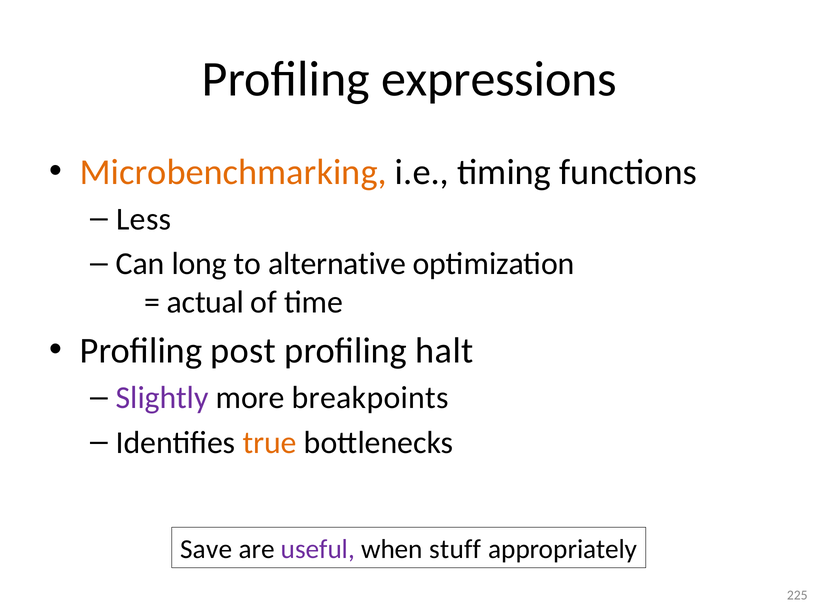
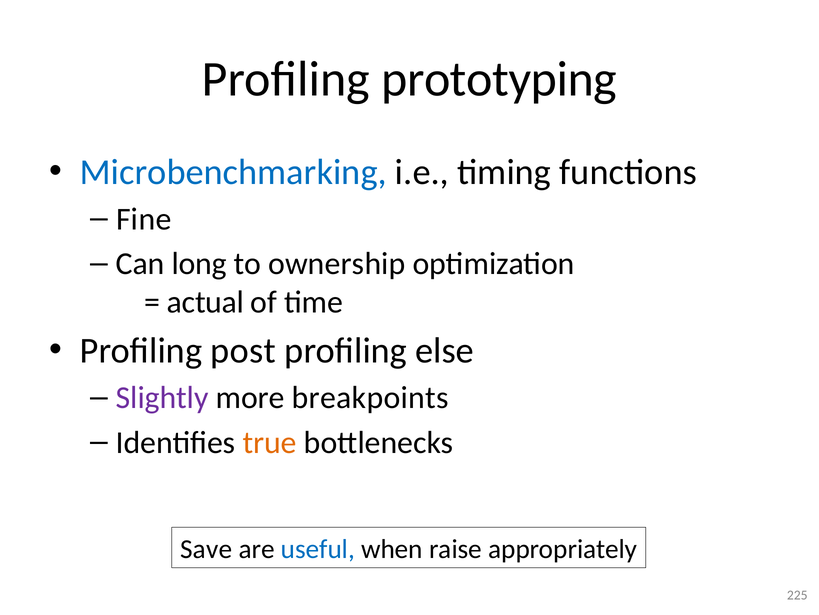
expressions: expressions -> prototyping (499, 79)
Microbenchmarking colour: orange -> blue (233, 172)
Less: Less -> Fine (144, 219)
alternative: alternative -> ownership (337, 263)
halt: halt -> else (445, 350)
useful colour: purple -> blue (318, 549)
stuff: stuff -> raise (456, 549)
